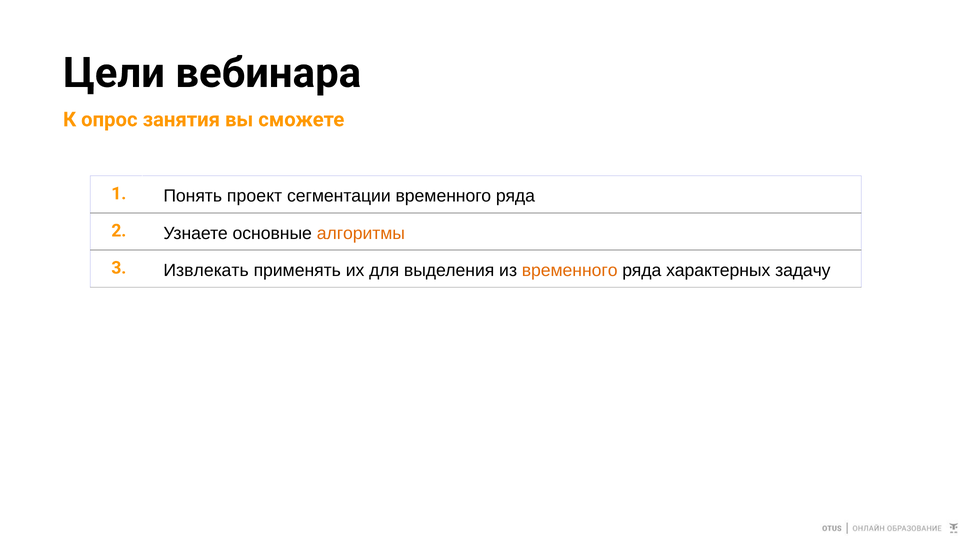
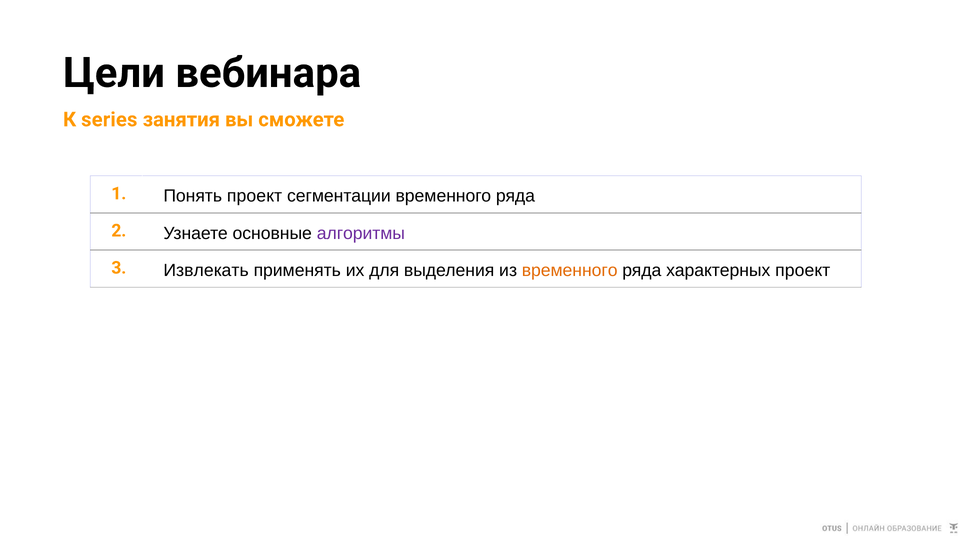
опрос: опрос -> series (109, 120)
алгоритмы colour: orange -> purple (361, 233)
характерных задачу: задачу -> проект (803, 270)
